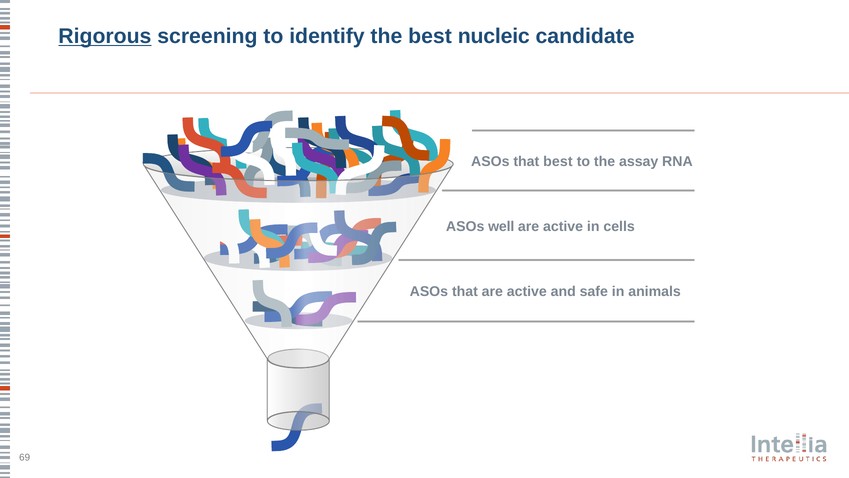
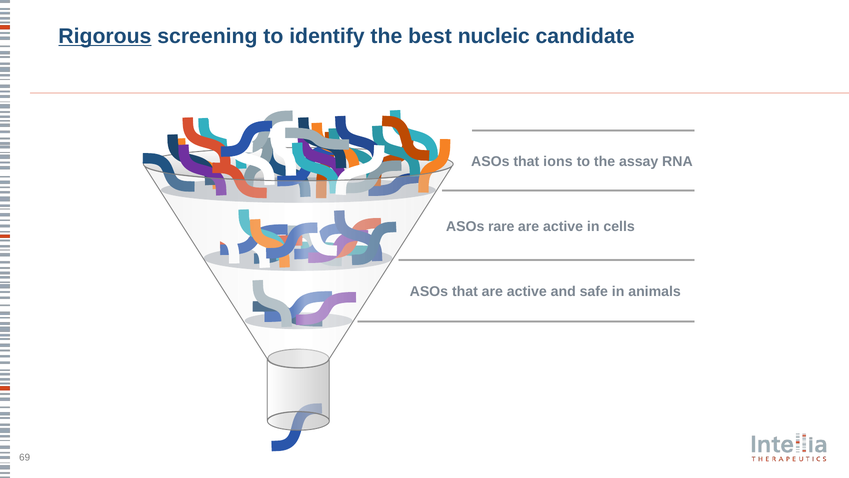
that best: best -> ions (558, 161)
well: well -> rare (501, 226)
